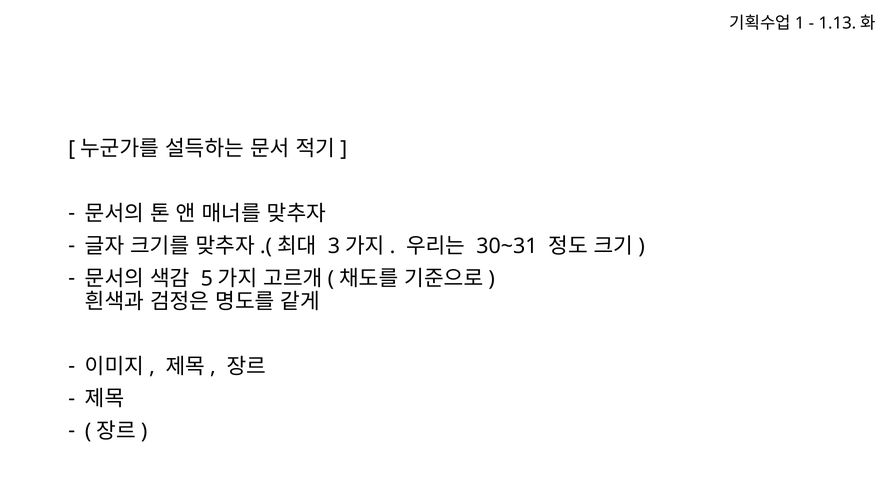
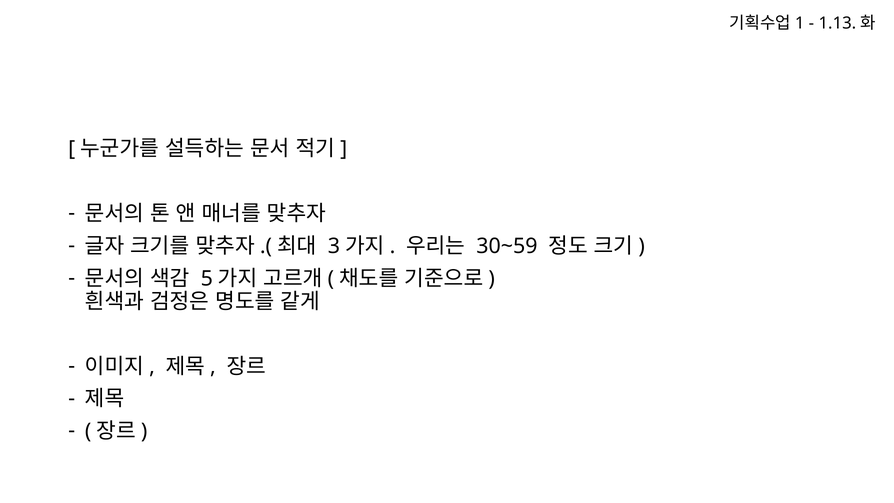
30~31: 30~31 -> 30~59 (507, 246)
